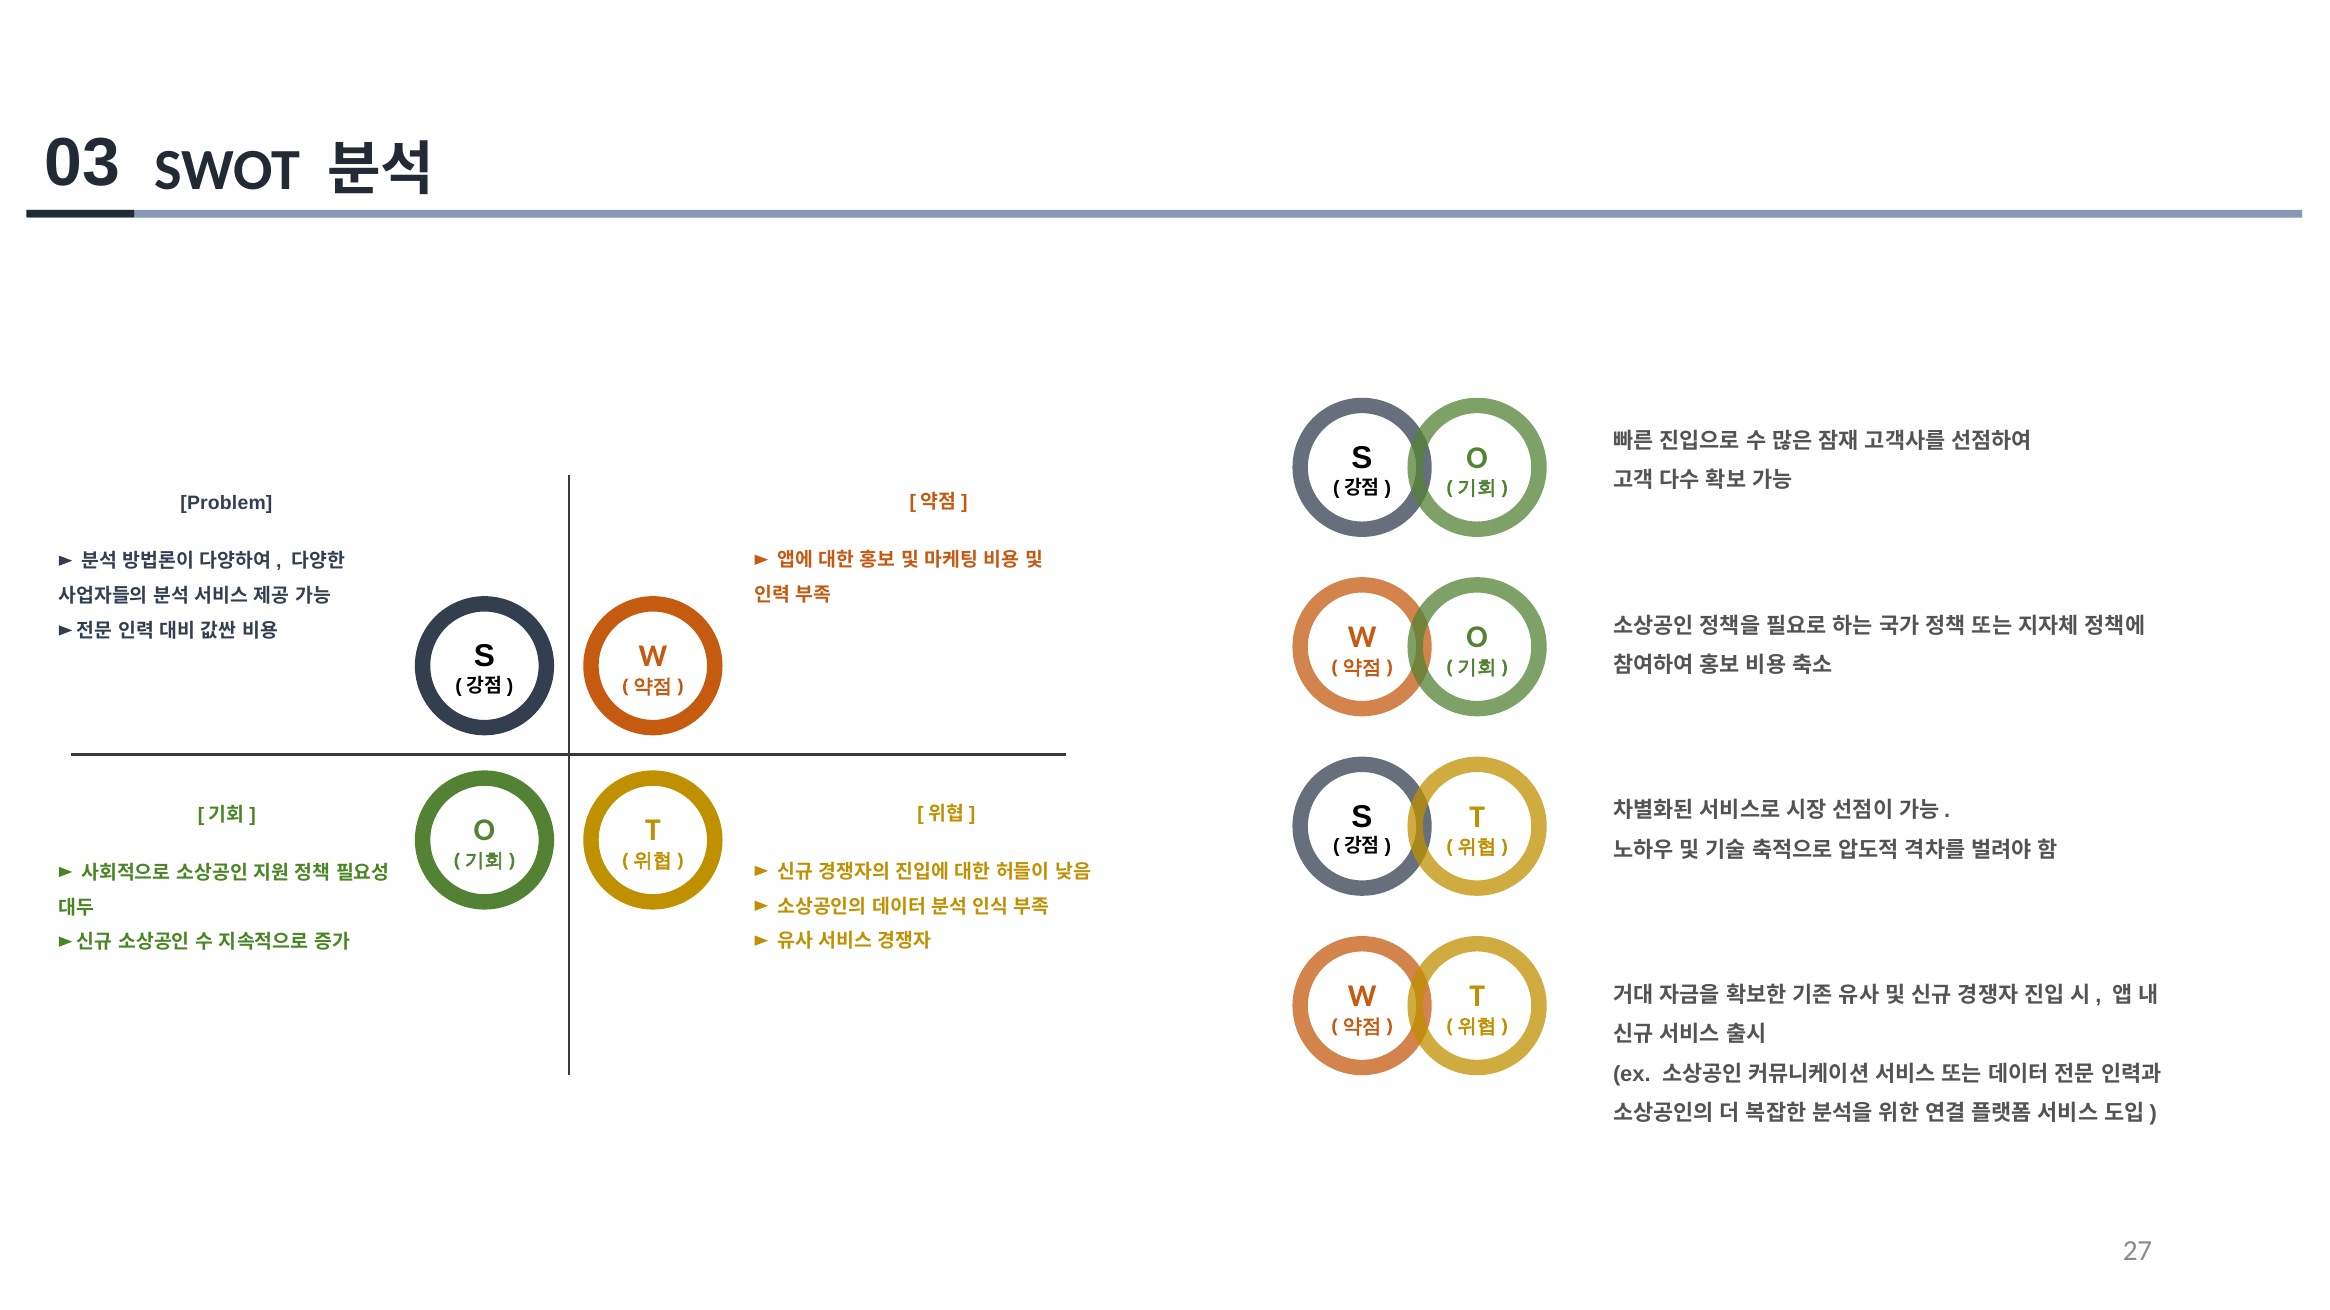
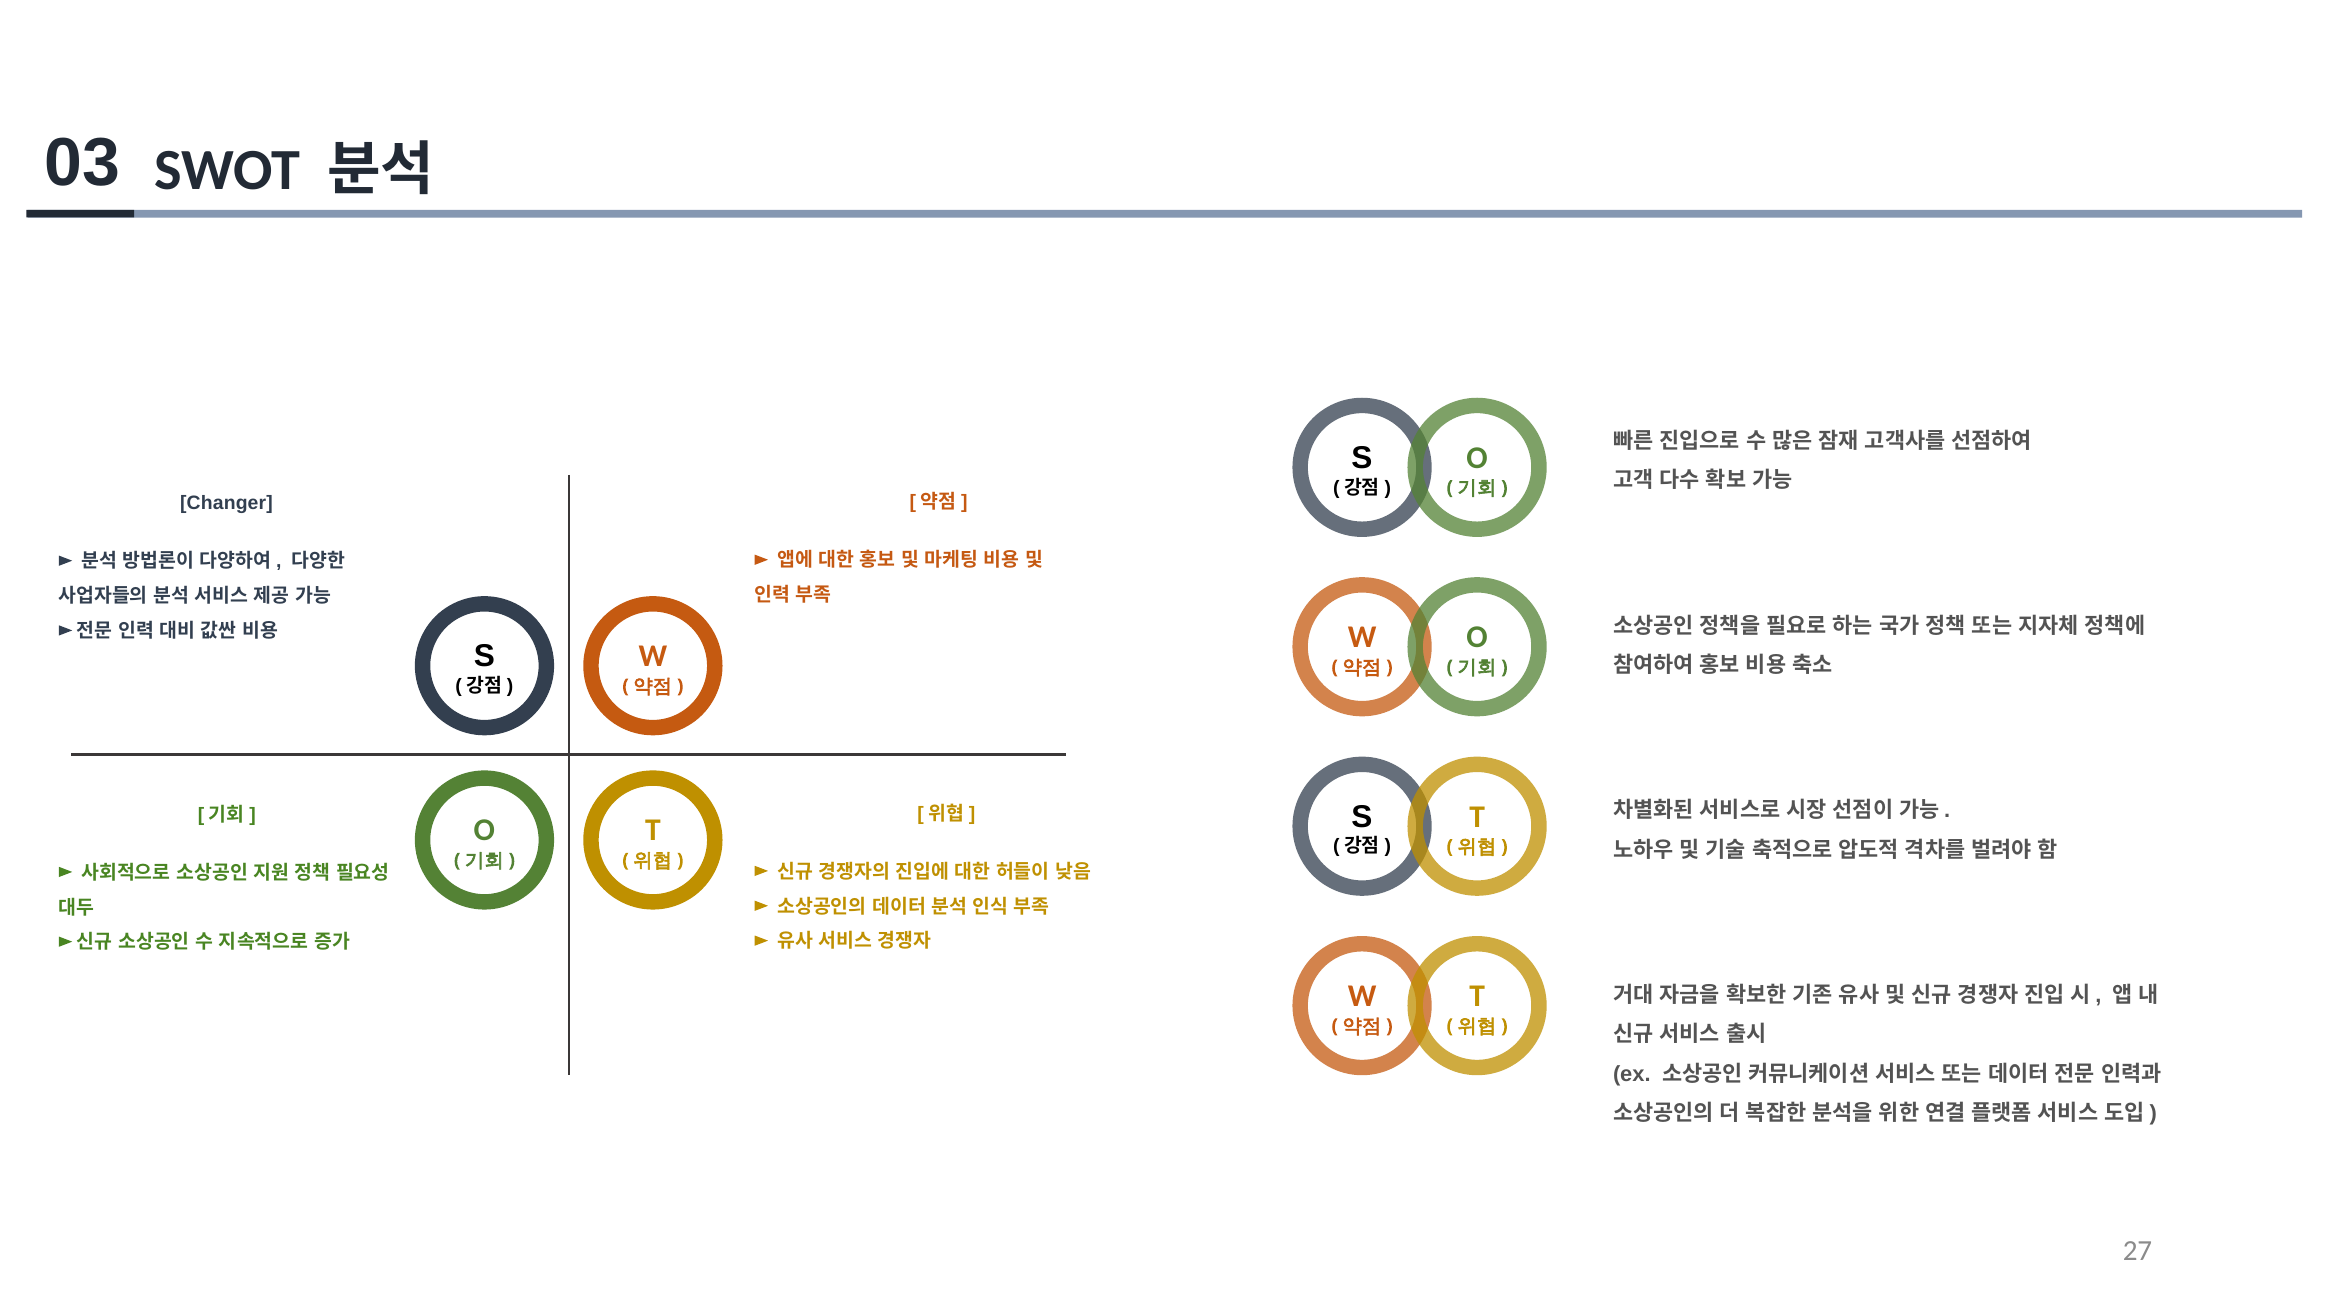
Problem: Problem -> Changer (226, 504)
